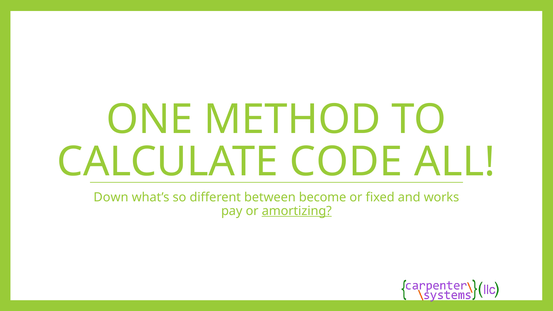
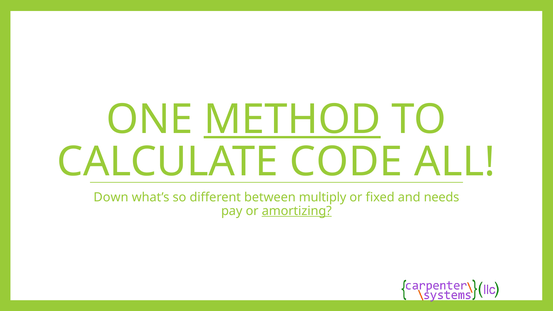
METHOD underline: none -> present (292, 119)
become: become -> multiply (323, 197)
works: works -> needs (442, 197)
